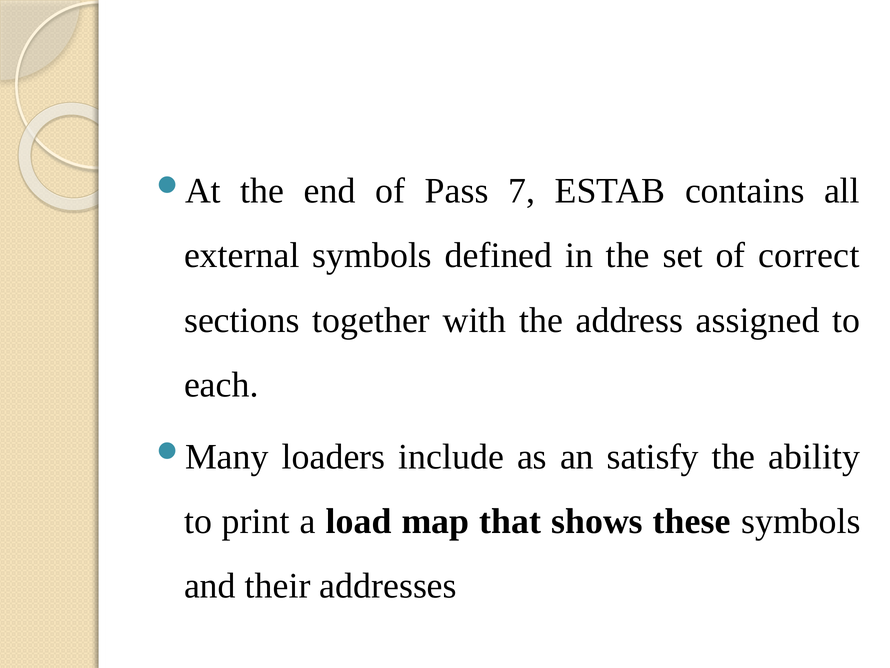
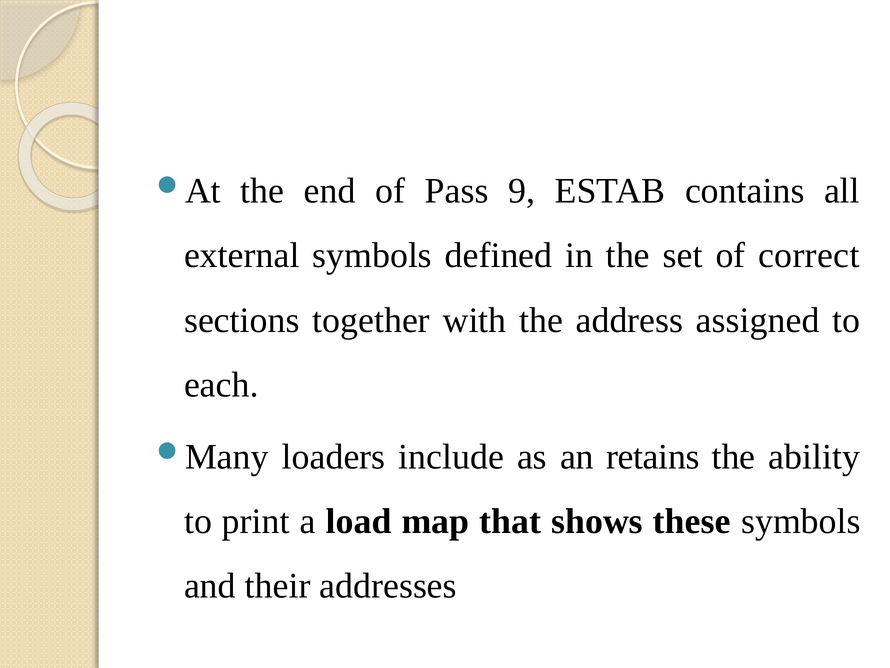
7: 7 -> 9 (522, 191)
satisfy: satisfy -> retains (653, 456)
